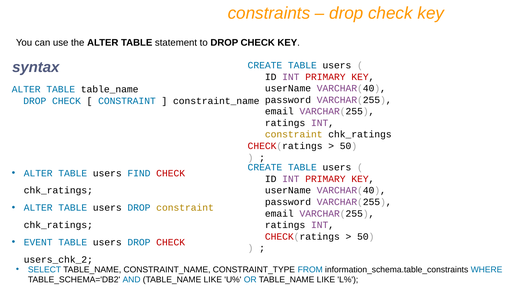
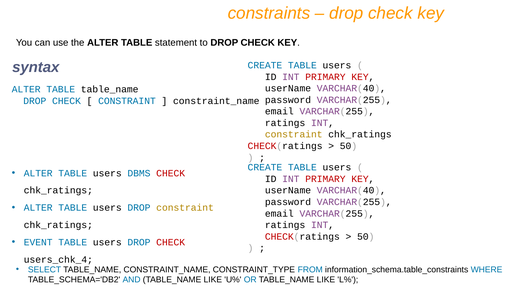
FIND: FIND -> DBMS (139, 173)
users_chk_2: users_chk_2 -> users_chk_4 (58, 260)
